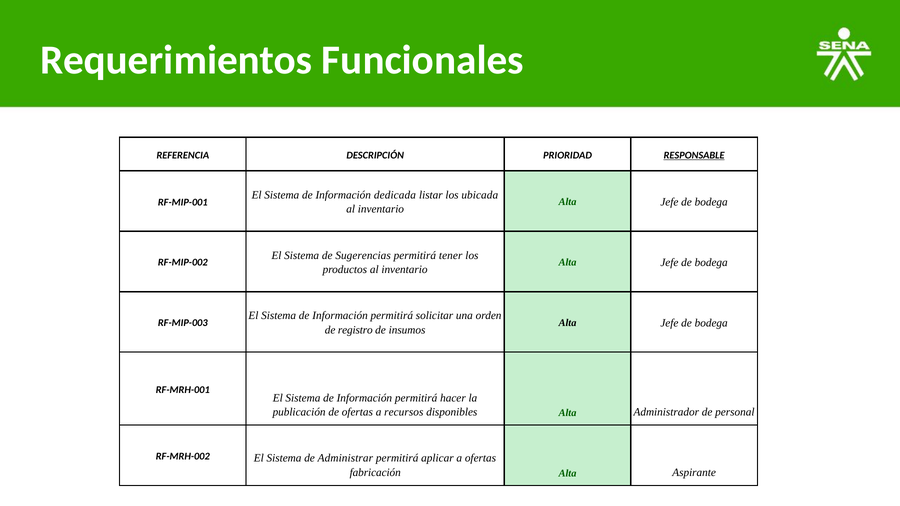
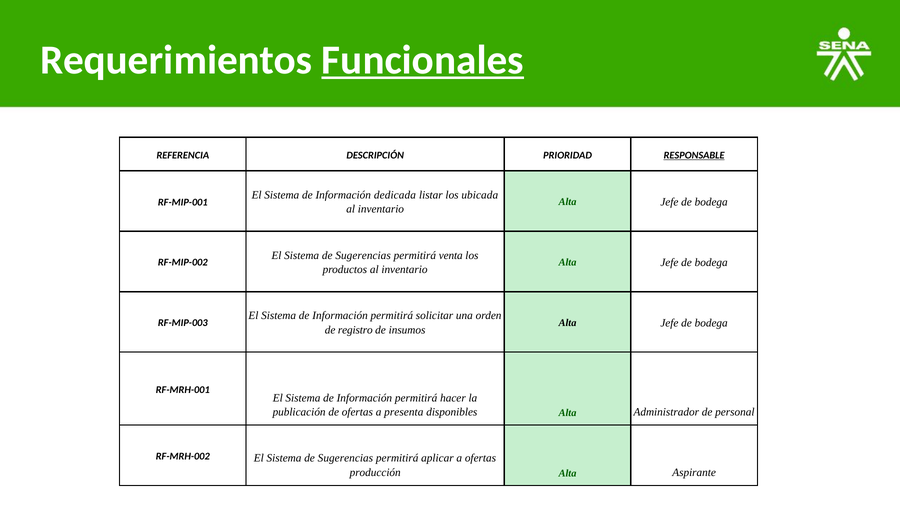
Funcionales underline: none -> present (423, 60)
tener: tener -> venta (451, 255)
recursos: recursos -> presenta (404, 412)
Administrar: Administrar -> Sugerencias (345, 458)
fabricación: fabricación -> producción (375, 473)
